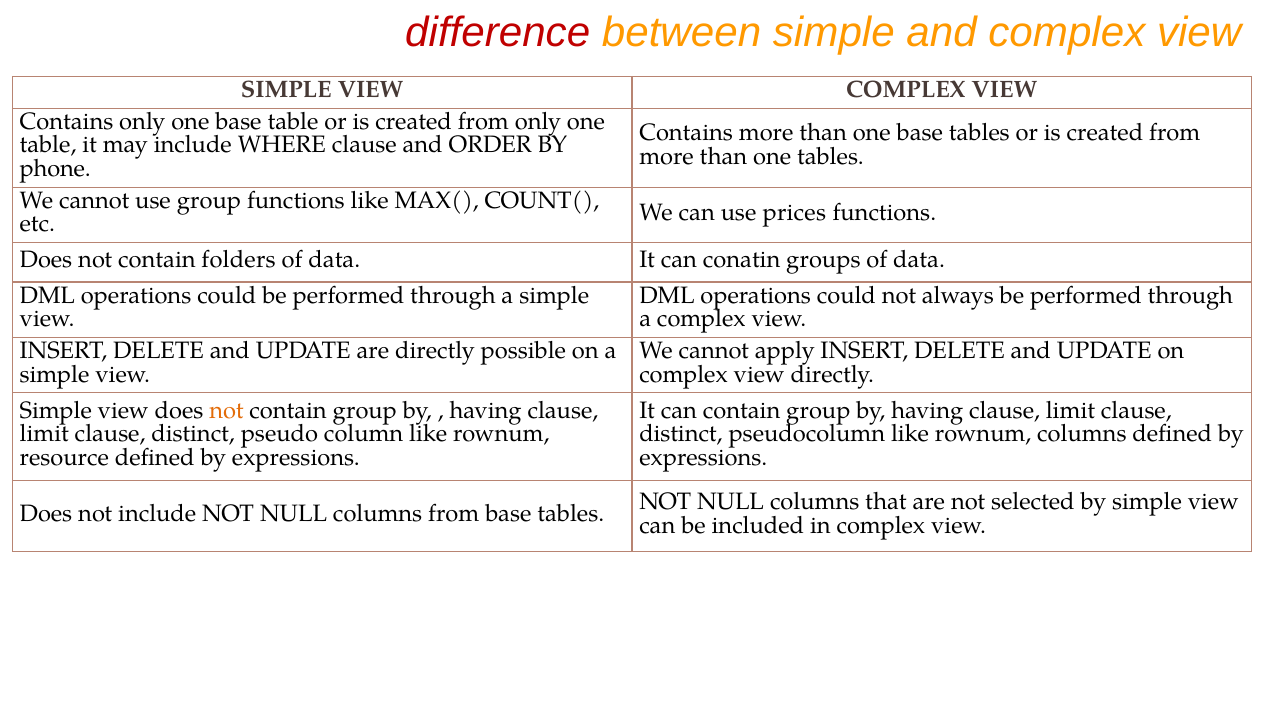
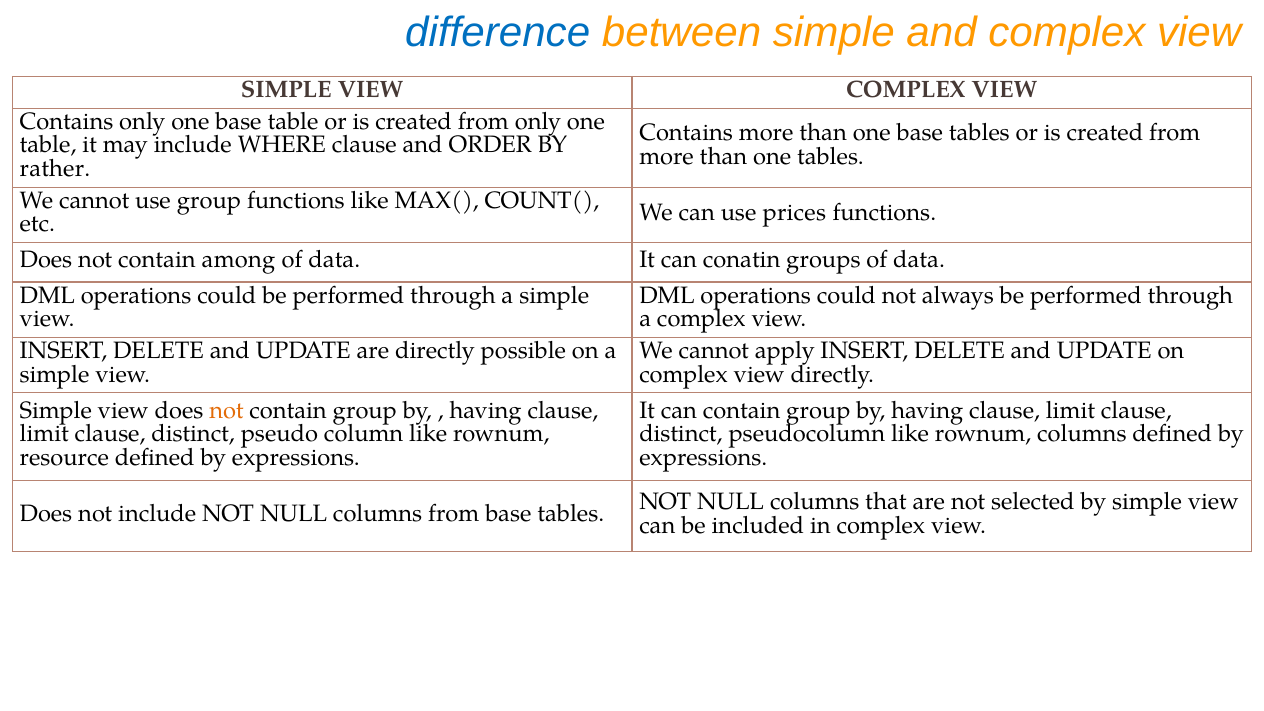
difference colour: red -> blue (498, 33)
phone: phone -> rather (55, 169)
folders: folders -> among (239, 260)
